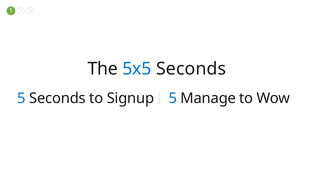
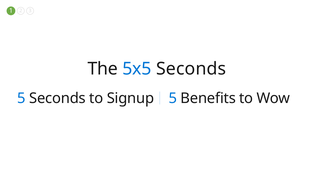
Manage: Manage -> Benefits (208, 98)
